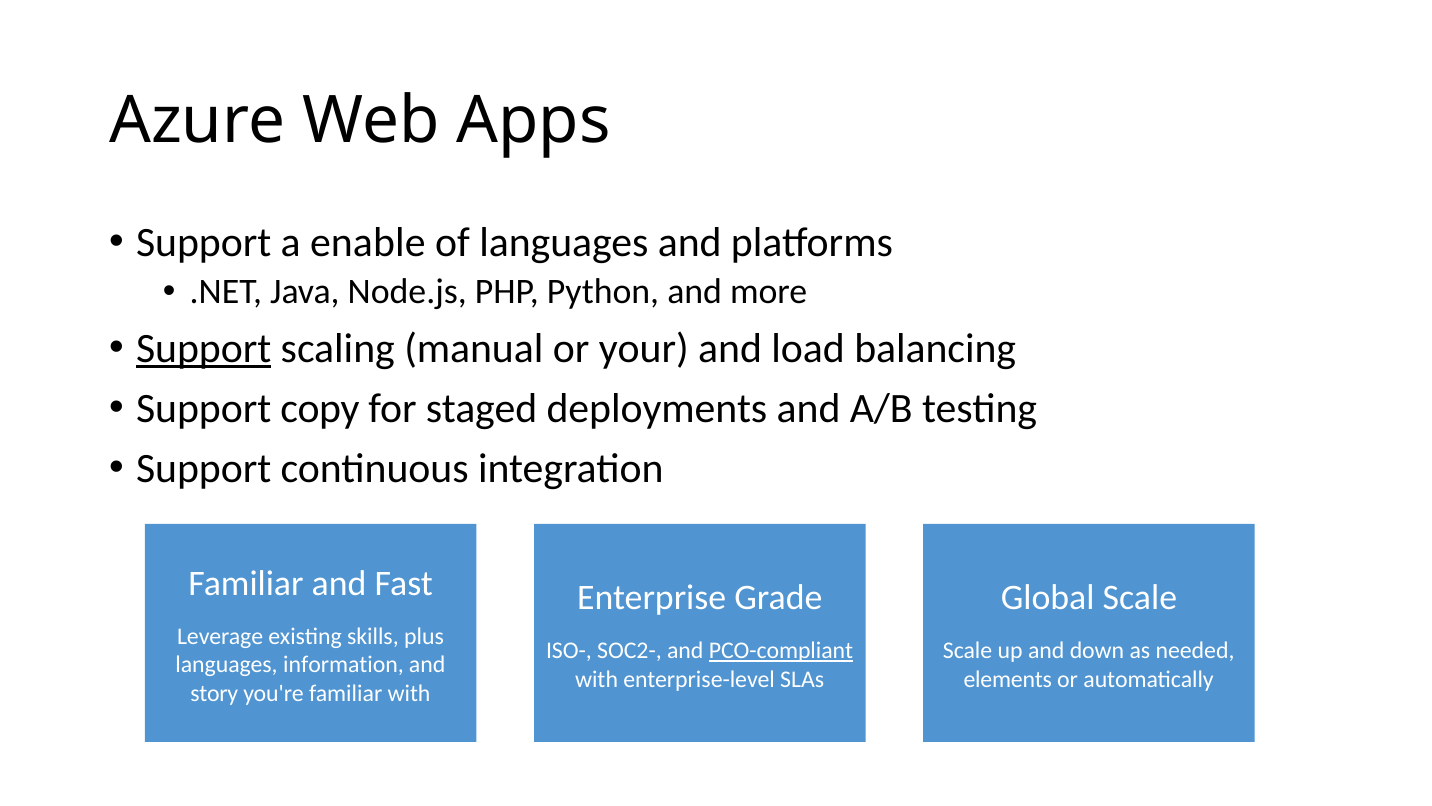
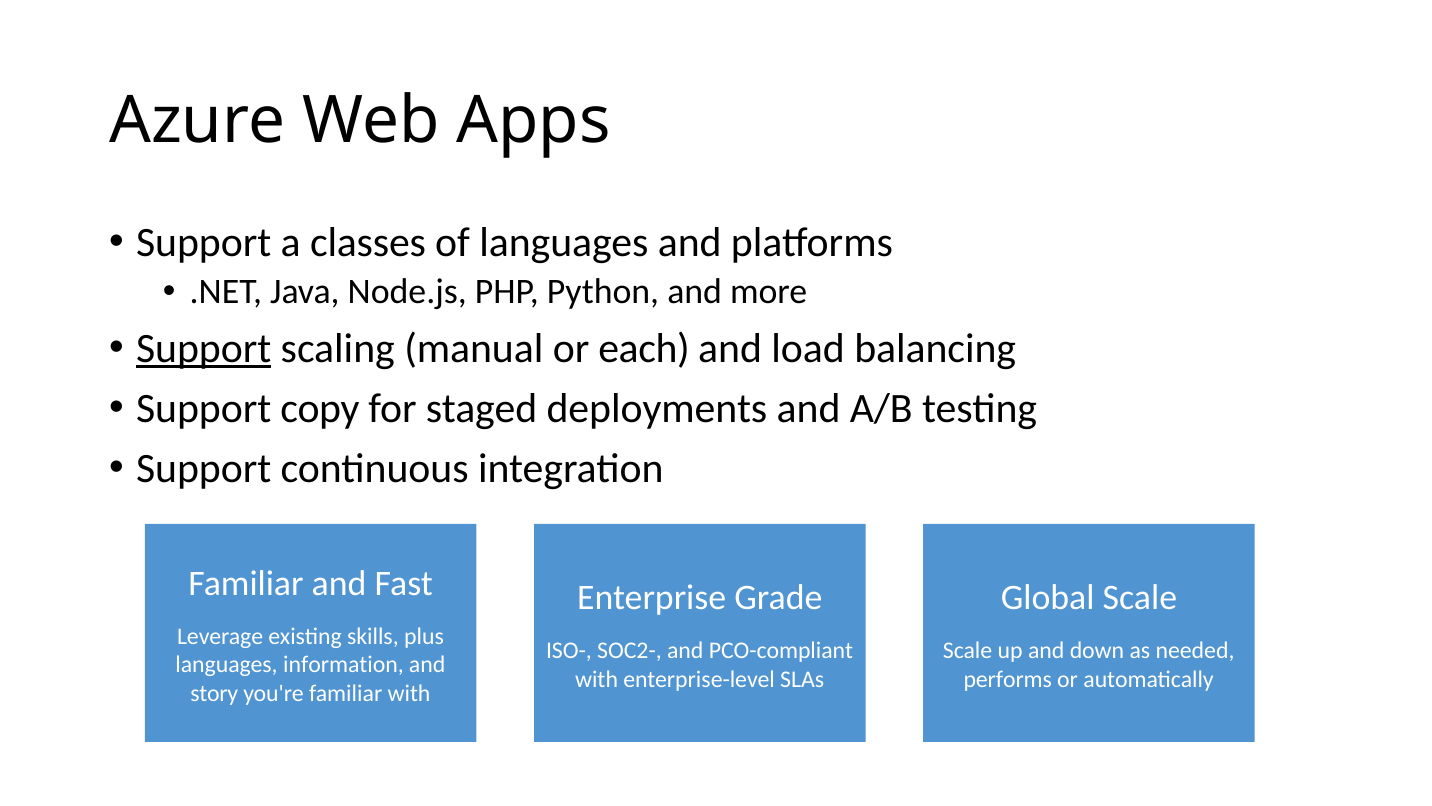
enable: enable -> classes (368, 242)
your: your -> each (644, 348)
PCO-compliant underline: present -> none (781, 650)
elements: elements -> performs (1008, 679)
